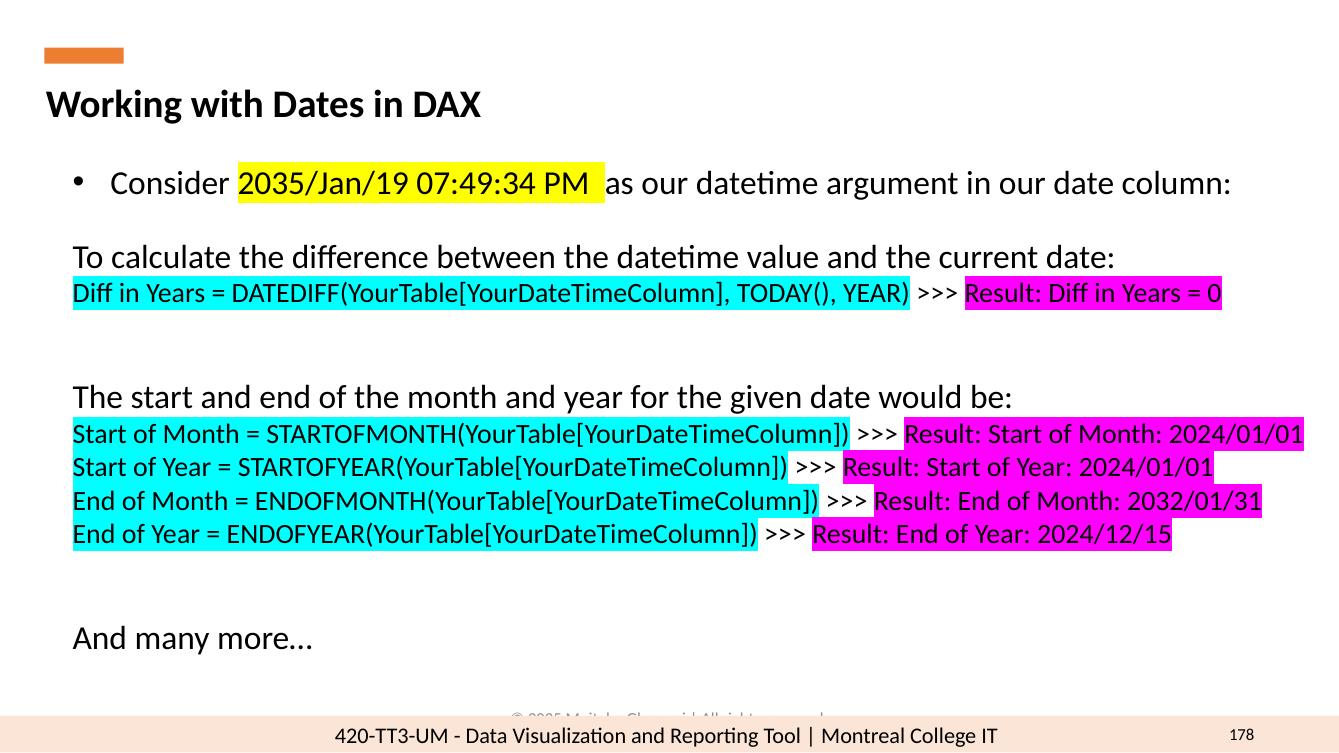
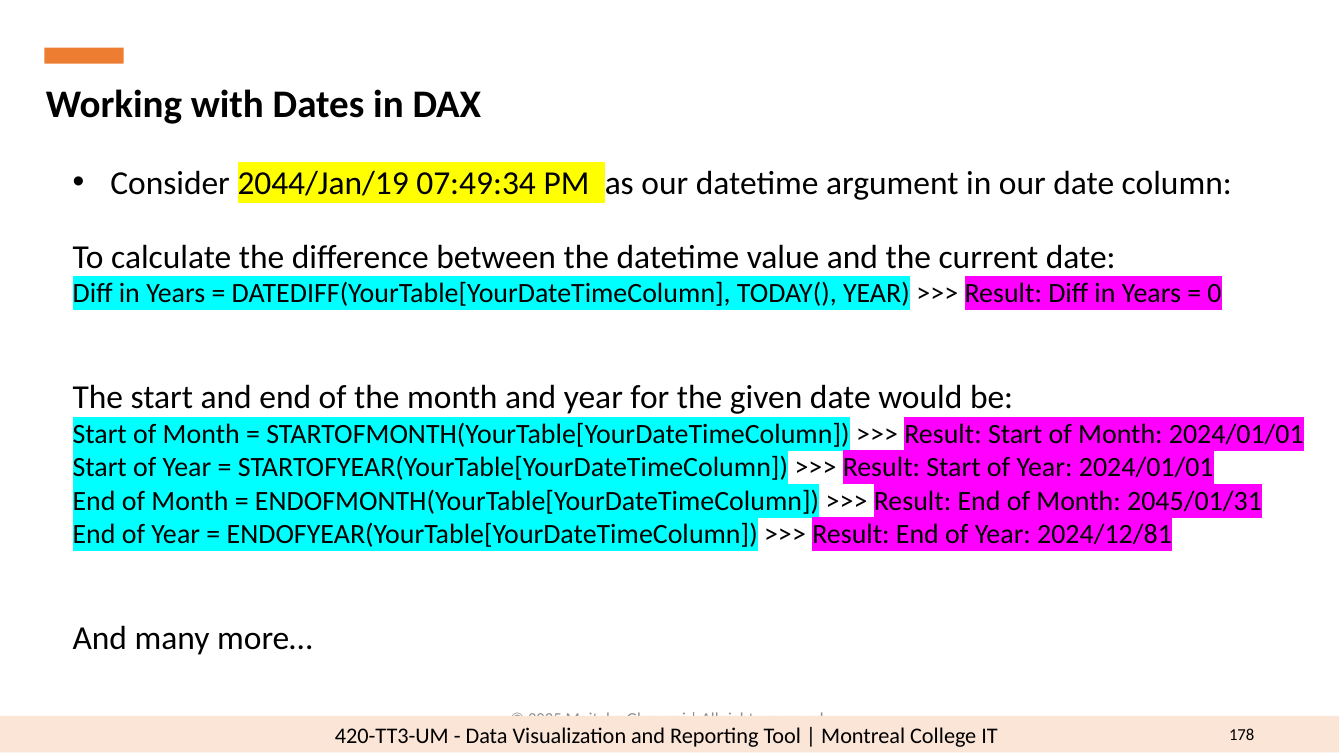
2035/Jan/19: 2035/Jan/19 -> 2044/Jan/19 (323, 183)
2032/01/31: 2032/01/31 -> 2045/01/31 (1195, 501)
2024/12/15: 2024/12/15 -> 2024/12/81 (1105, 535)
